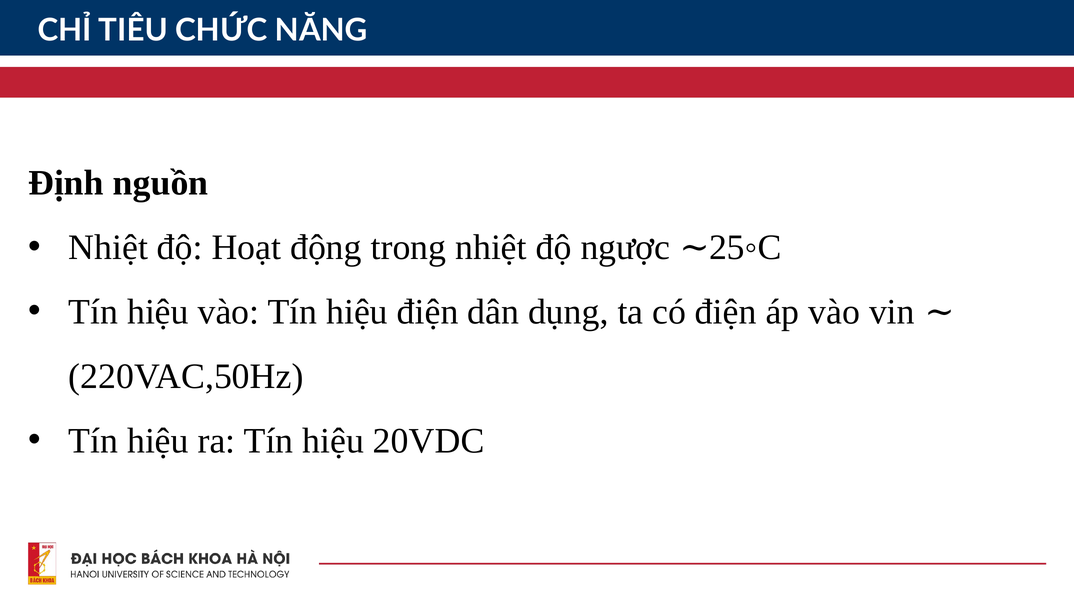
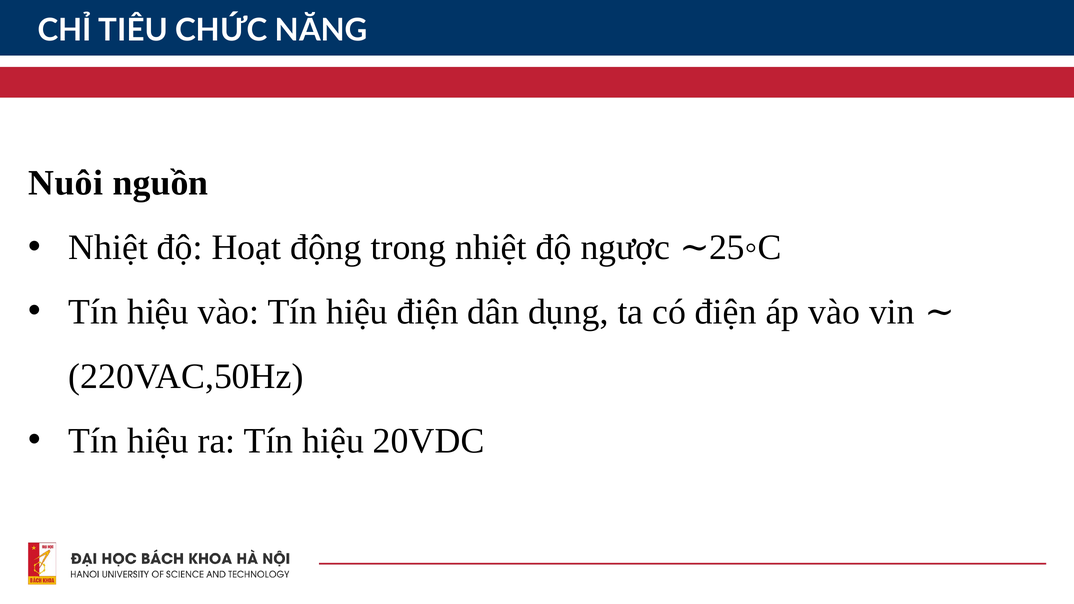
Định: Định -> Nuôi (66, 183)
